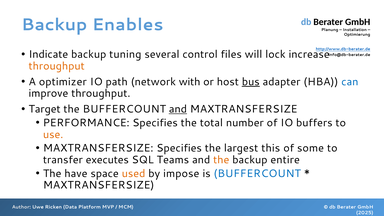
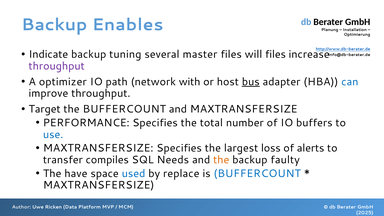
control: control -> master (200, 54)
will lock: lock -> files (275, 54)
throughput colour: orange -> purple (57, 66)
and underline: present -> none (178, 109)
use colour: orange -> blue (53, 134)
this: this -> loss (271, 148)
some: some -> alerts (311, 148)
executes: executes -> compiles (107, 160)
Teams: Teams -> Needs (173, 160)
entire: entire -> faulty (285, 160)
used colour: orange -> blue (134, 173)
impose: impose -> replace (181, 173)
